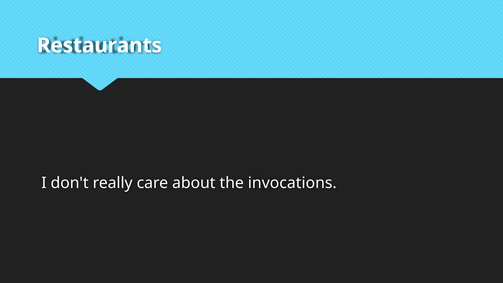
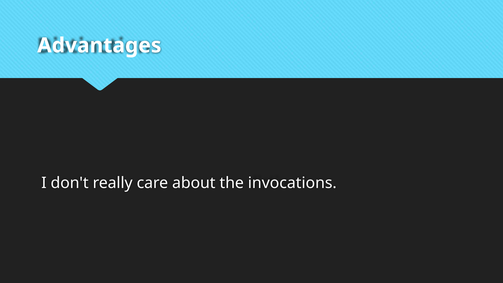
Restaurants: Restaurants -> Advantages (99, 45)
